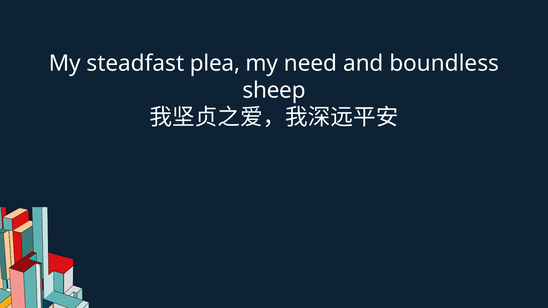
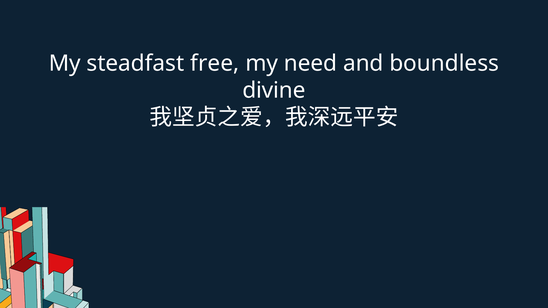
plea: plea -> free (215, 63)
sheep: sheep -> divine (274, 91)
